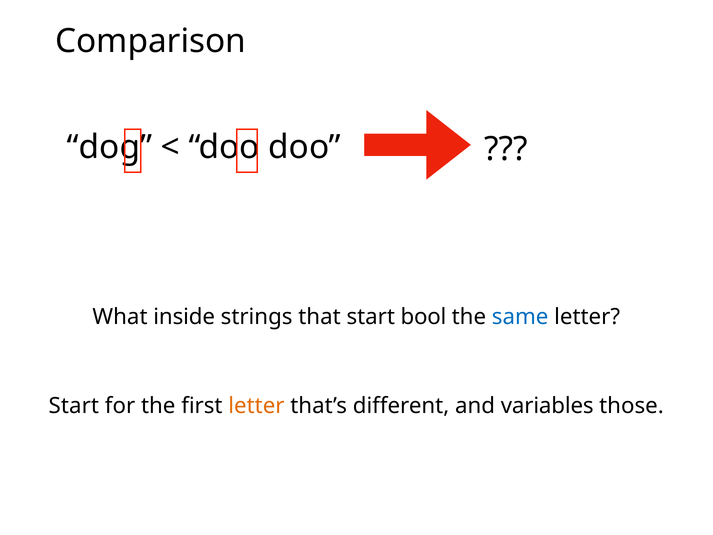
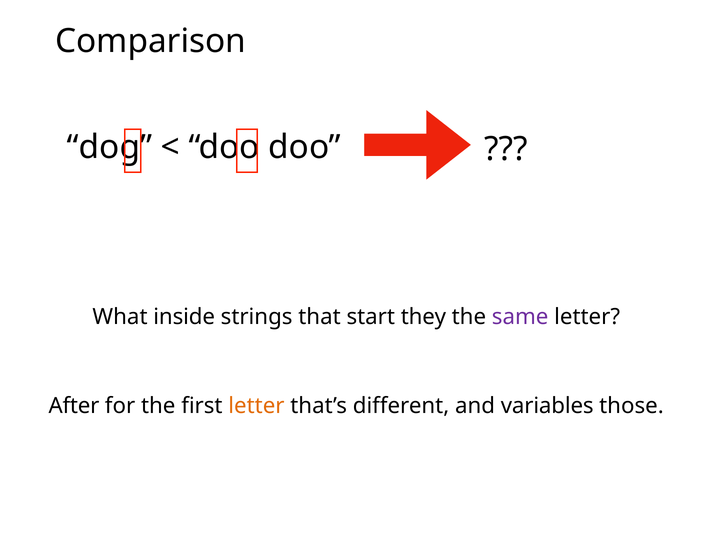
bool: bool -> they (423, 317)
same colour: blue -> purple (520, 317)
Start: Start -> After (74, 406)
